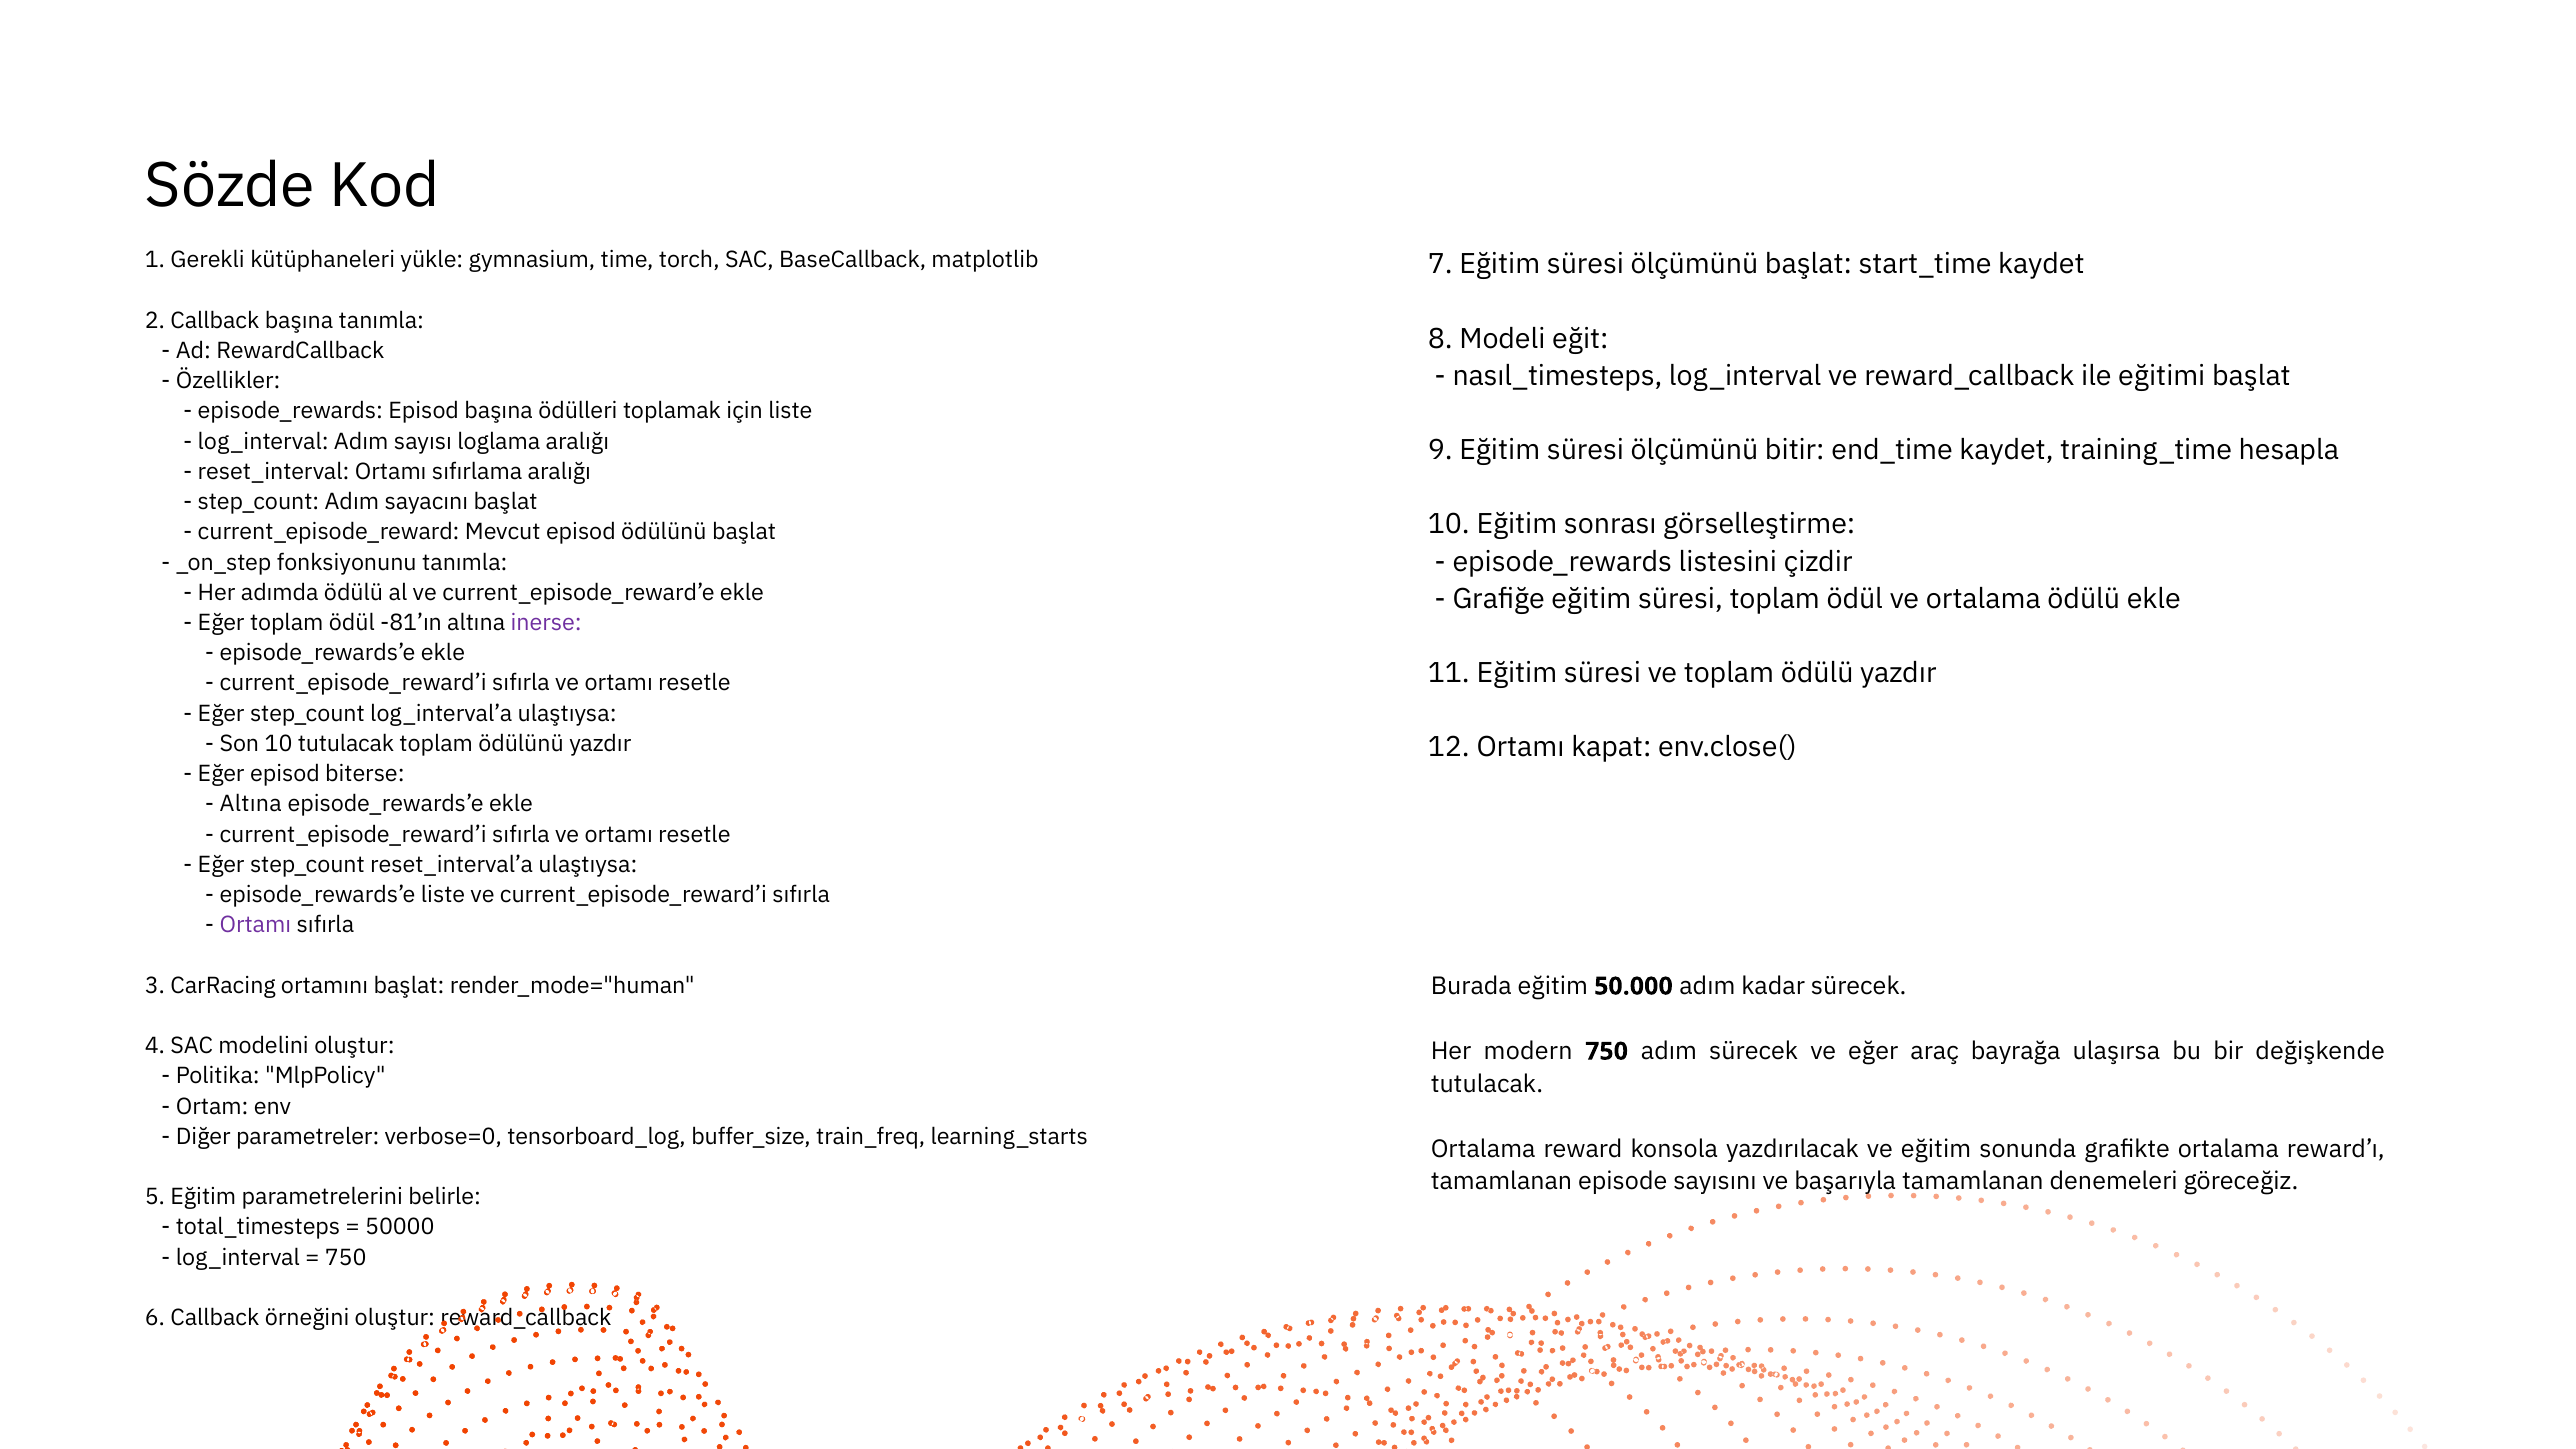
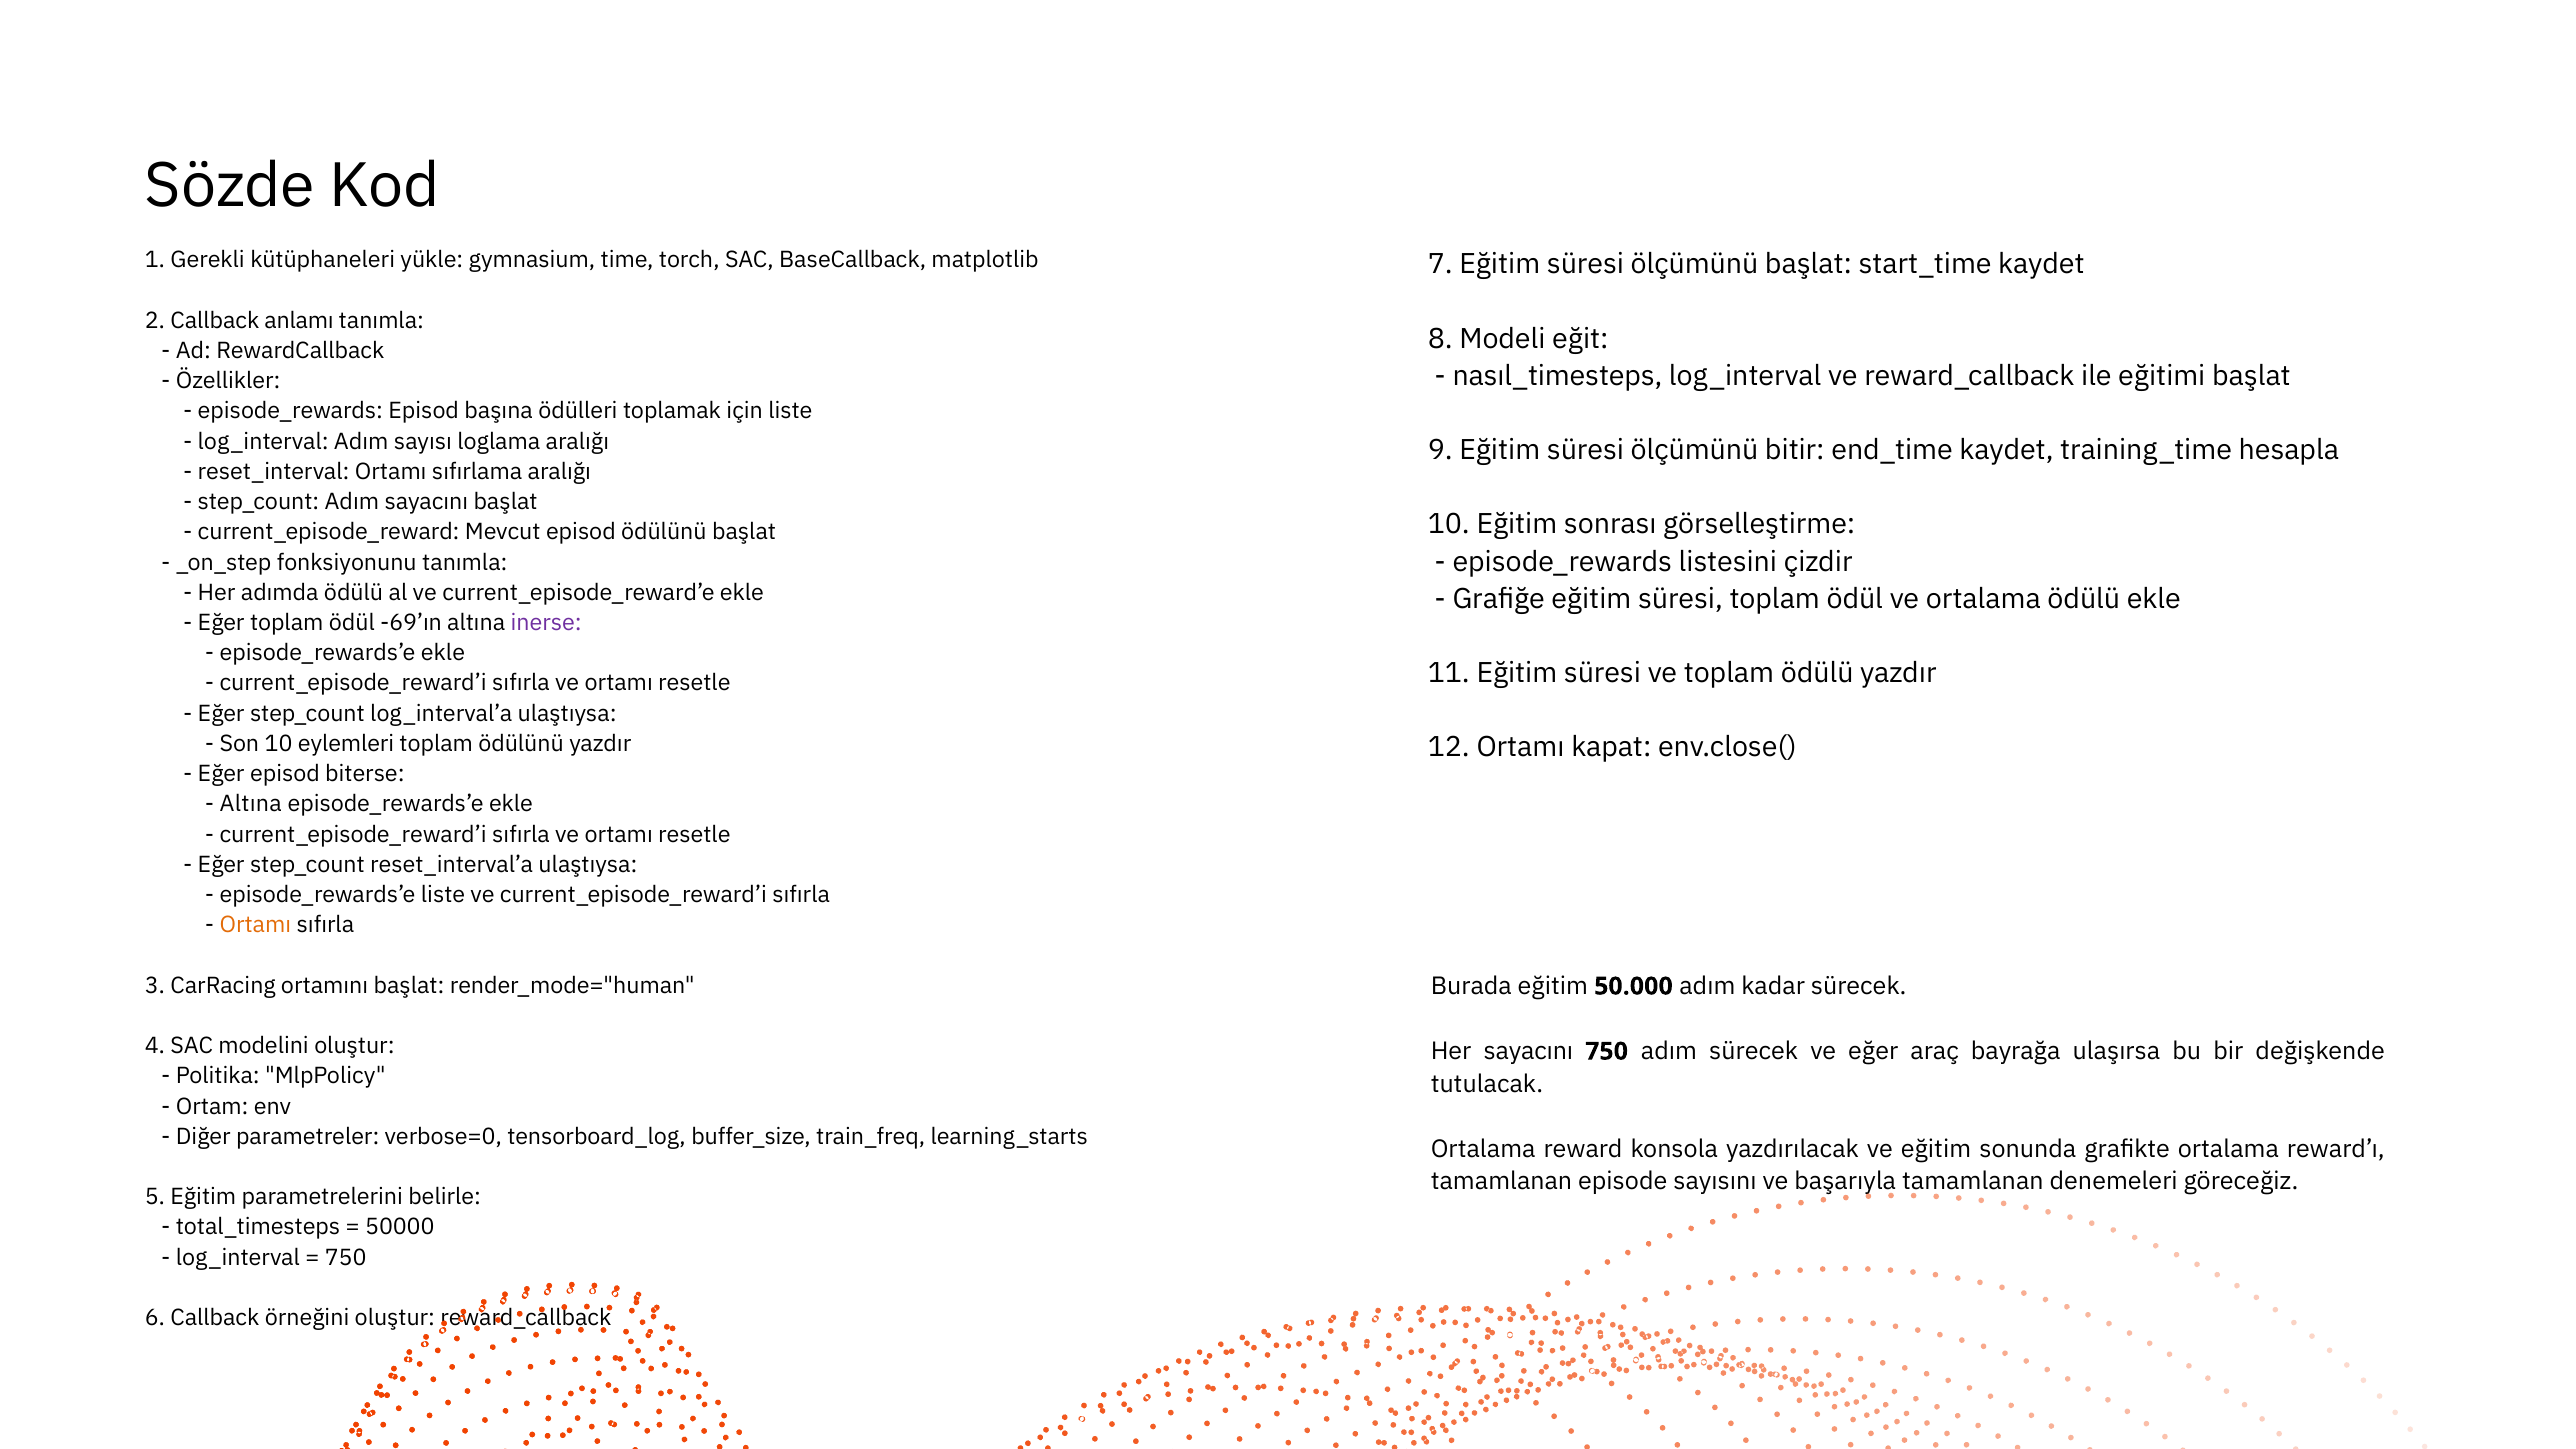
Callback başına: başına -> anlamı (299, 321)
-81’ın: -81’ın -> -69’ın (411, 623)
10 tutulacak: tutulacak -> eylemleri (346, 744)
Ortamı colour: purple -> orange (255, 925)
Her modern: modern -> sayacını (1528, 1051)
